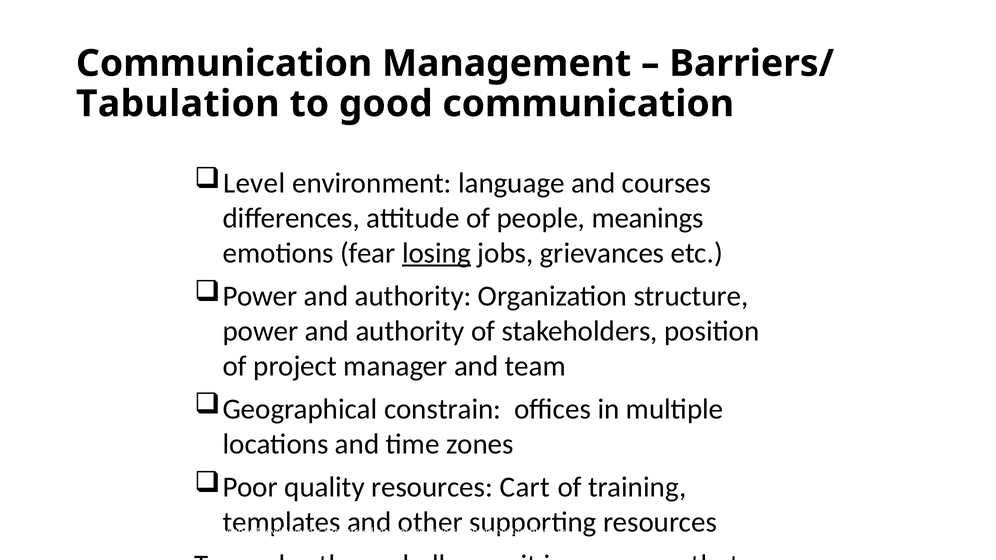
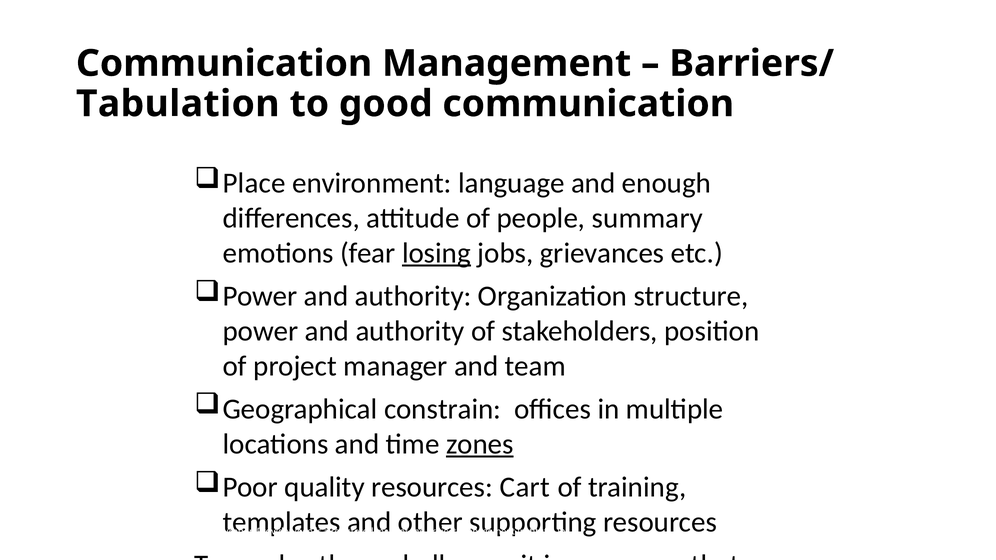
Level: Level -> Place (254, 183)
courses: courses -> enough (666, 183)
meanings: meanings -> summary (647, 218)
zones underline: none -> present (480, 444)
